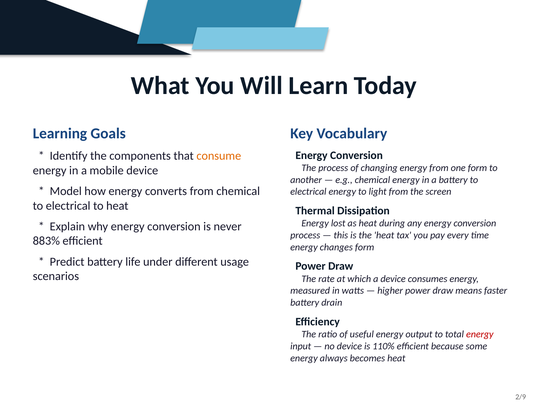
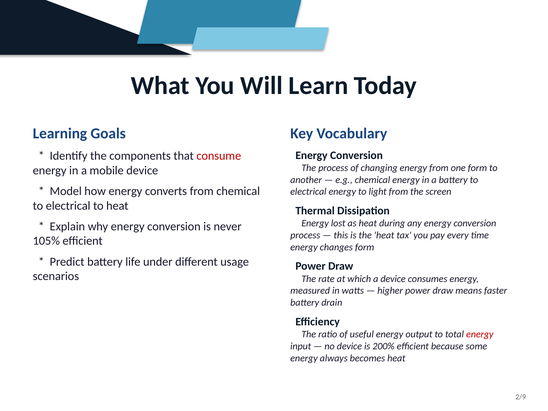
consume colour: orange -> red (219, 156)
883%: 883% -> 105% (46, 241)
110%: 110% -> 200% (384, 346)
